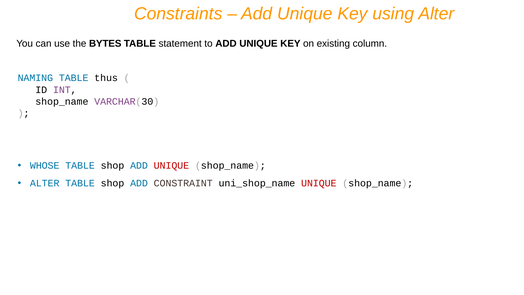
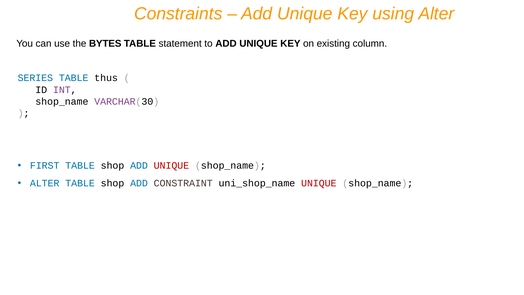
NAMING: NAMING -> SERIES (35, 78)
WHOSE: WHOSE -> FIRST (45, 165)
